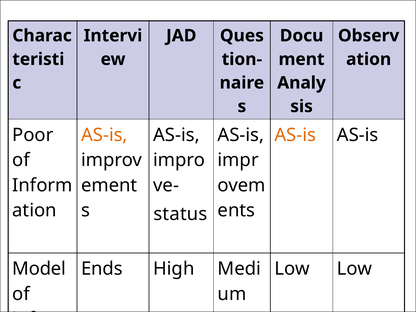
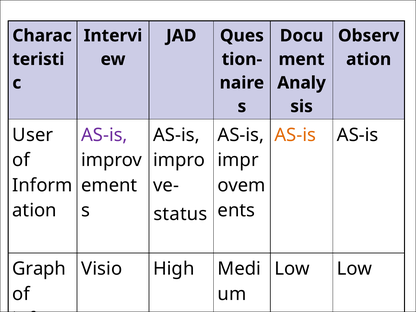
Poor: Poor -> User (33, 135)
AS-is colour: orange -> purple (104, 135)
Model: Model -> Graph (39, 269)
Ends: Ends -> Visio (102, 269)
